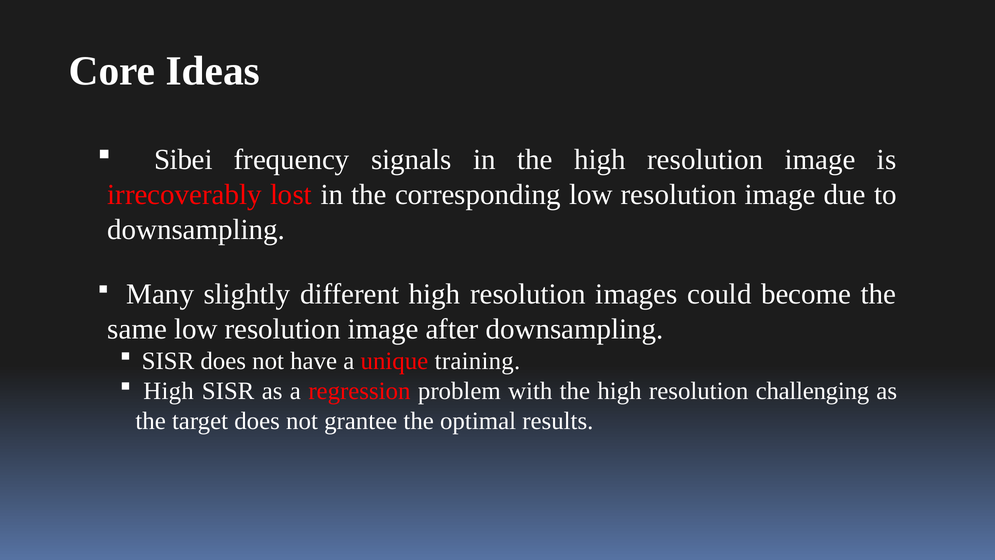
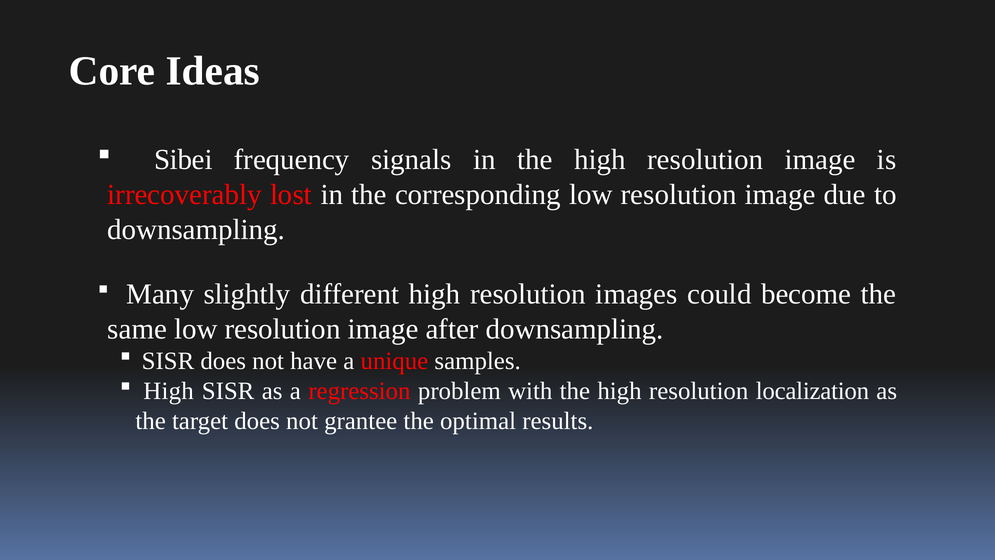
training: training -> samples (478, 361)
challenging: challenging -> localization (812, 391)
